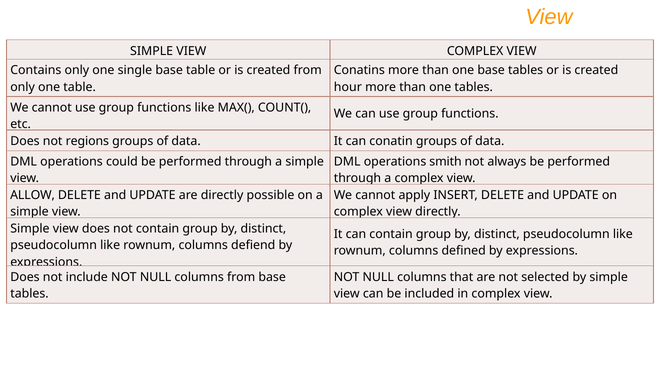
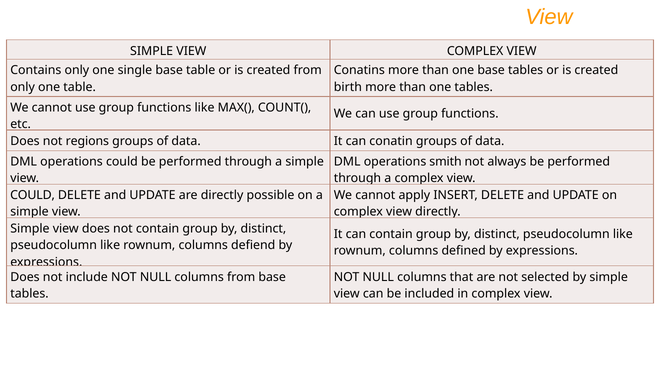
hour: hour -> birth (348, 87)
ALLOW: ALLOW -> COULD (33, 195)
